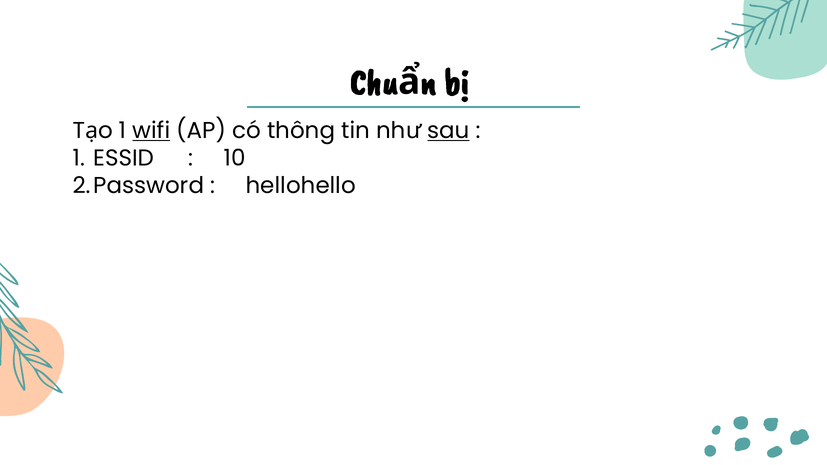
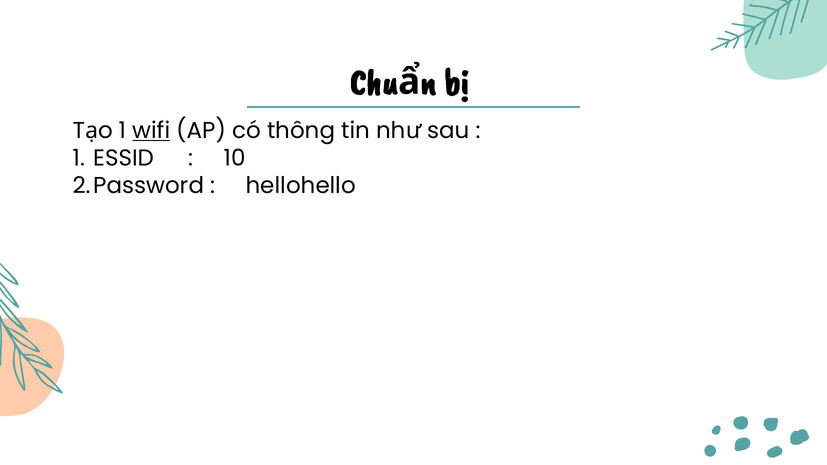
sau underline: present -> none (448, 131)
